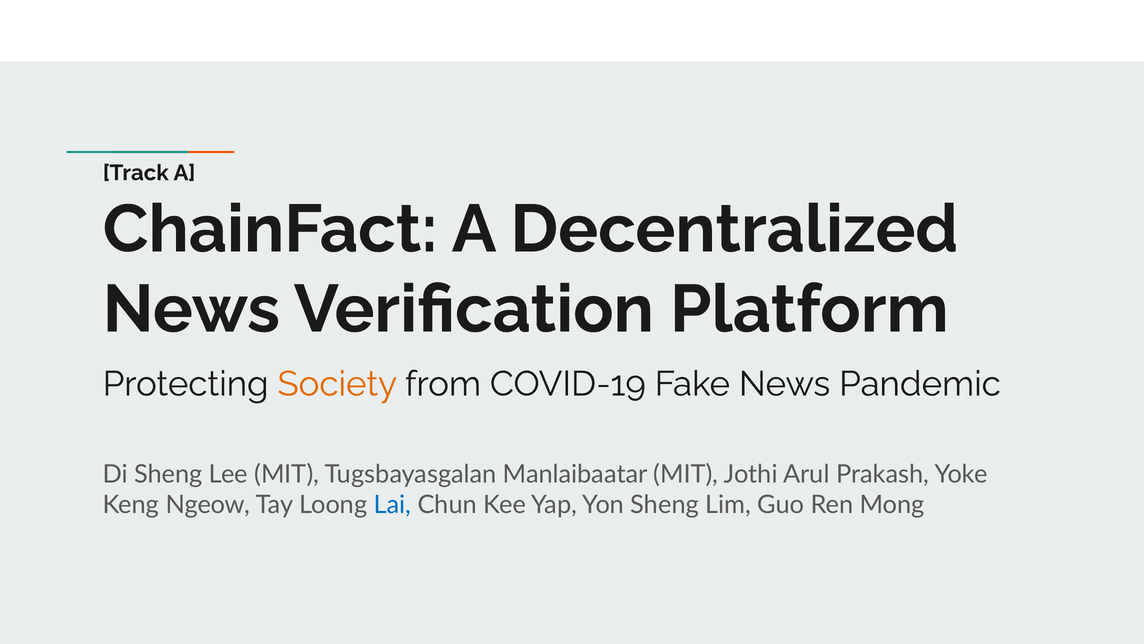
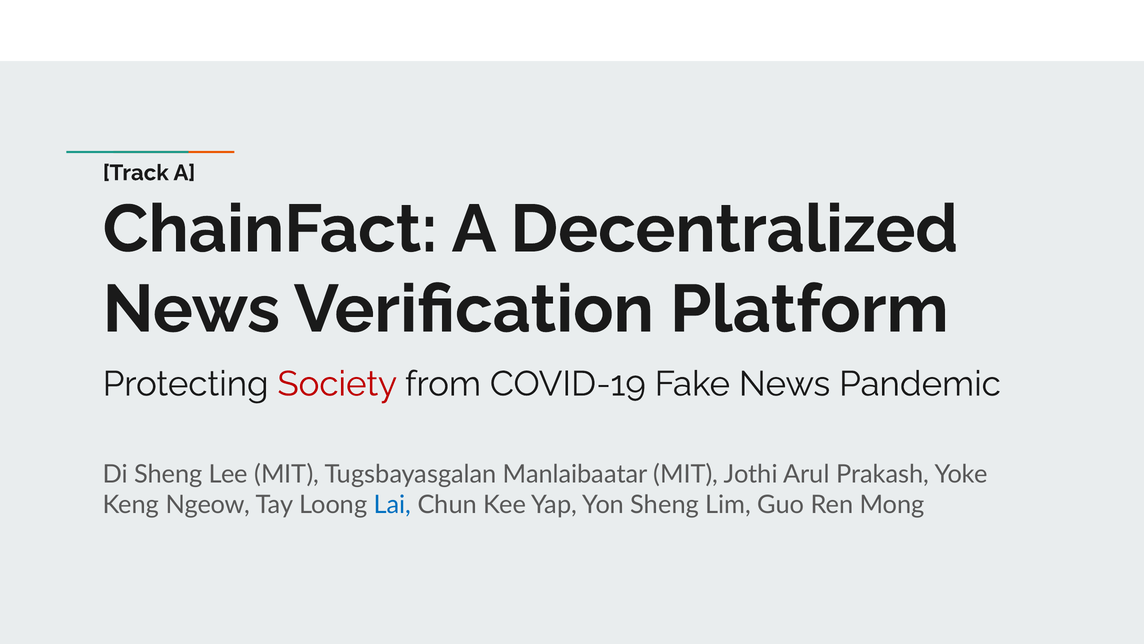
Society colour: orange -> red (337, 384)
